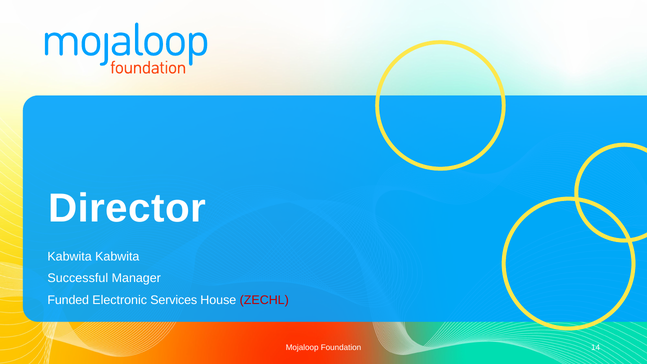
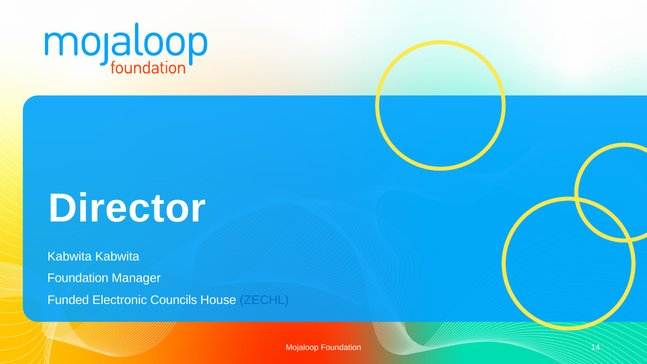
Successful: Successful -> Foundation (78, 278)
Services: Services -> Councils (174, 300)
ZECHL colour: red -> blue (264, 300)
